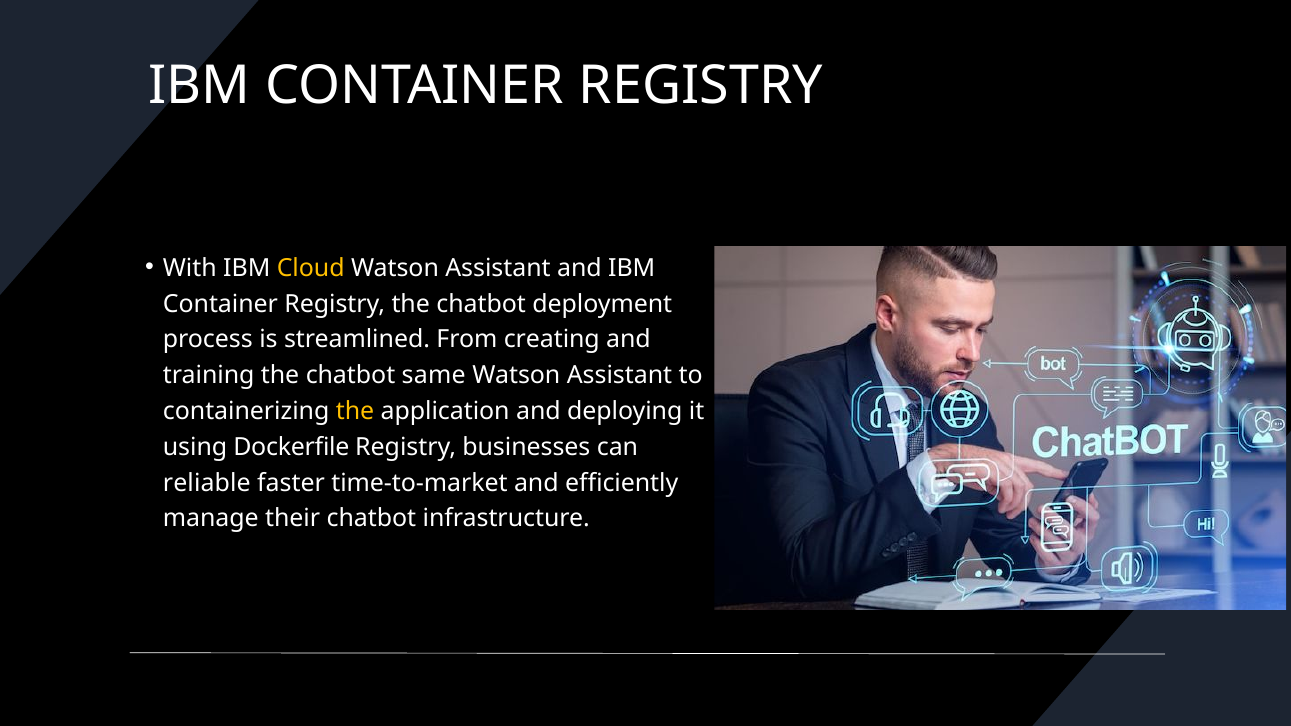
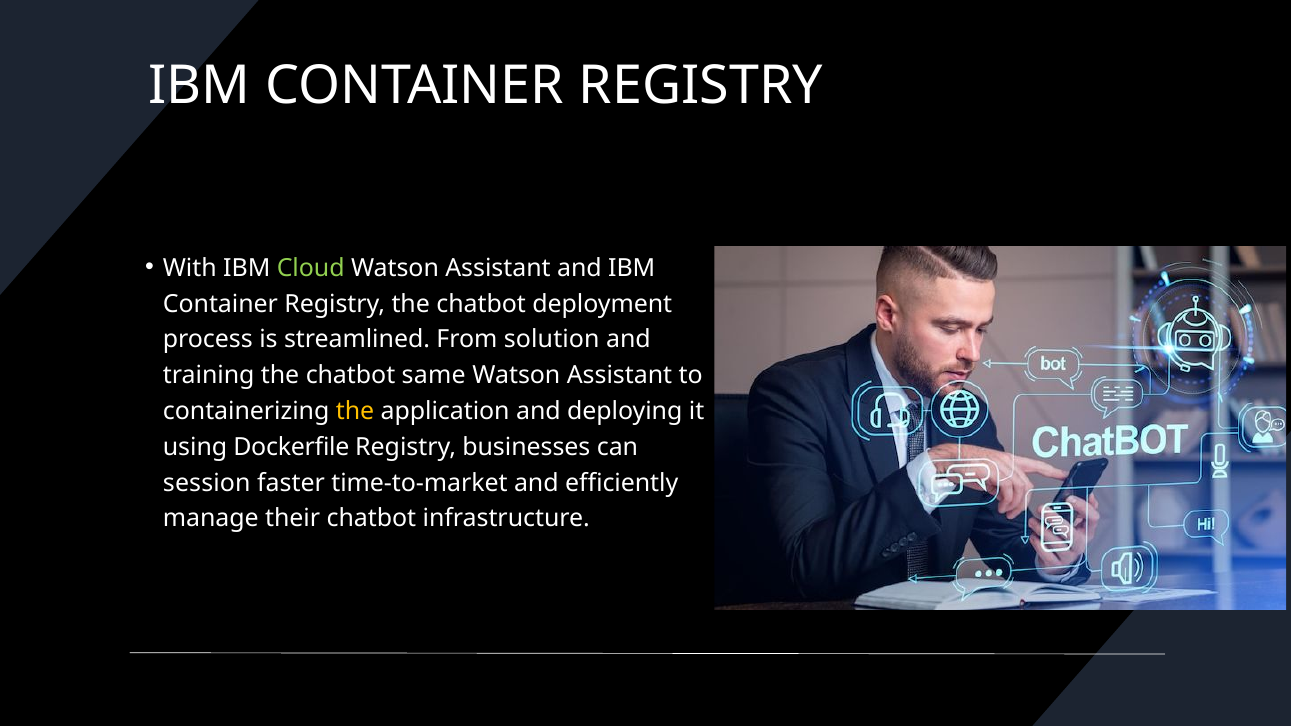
Cloud colour: yellow -> light green (311, 268)
creating: creating -> solution (552, 340)
reliable: reliable -> session (207, 483)
